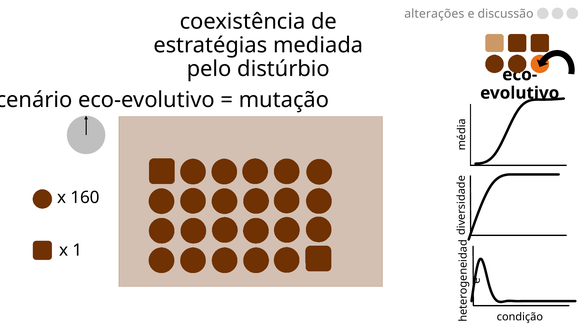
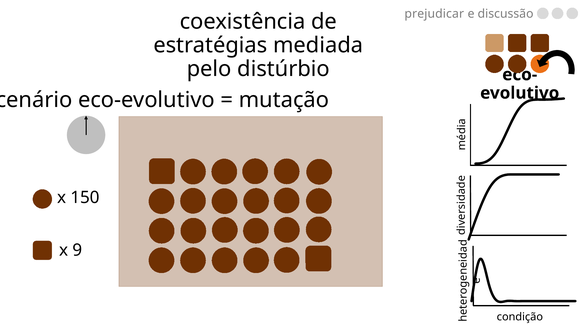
alterações: alterações -> prejudicar (434, 14)
160: 160 -> 150 (85, 197)
1: 1 -> 9 (77, 250)
